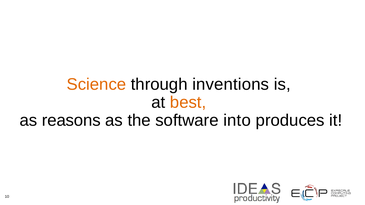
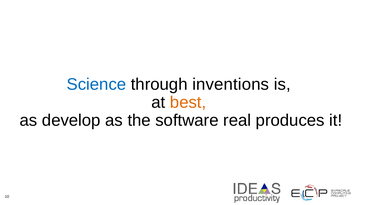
Science colour: orange -> blue (96, 85)
reasons: reasons -> develop (71, 121)
into: into -> real (237, 121)
